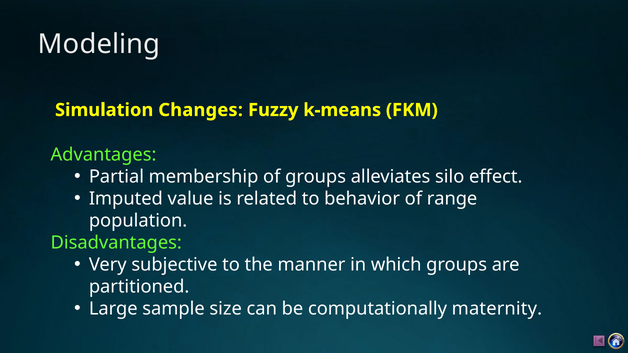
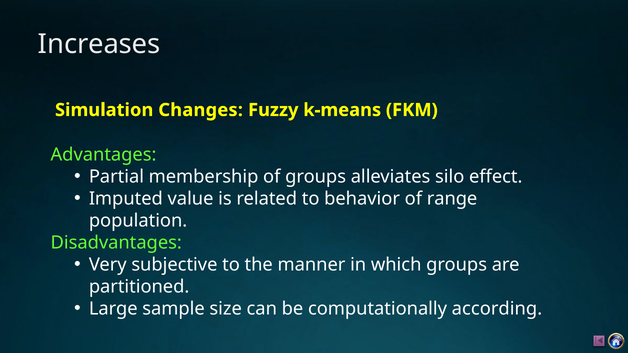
Modeling: Modeling -> Increases (99, 44)
maternity: maternity -> according (497, 309)
